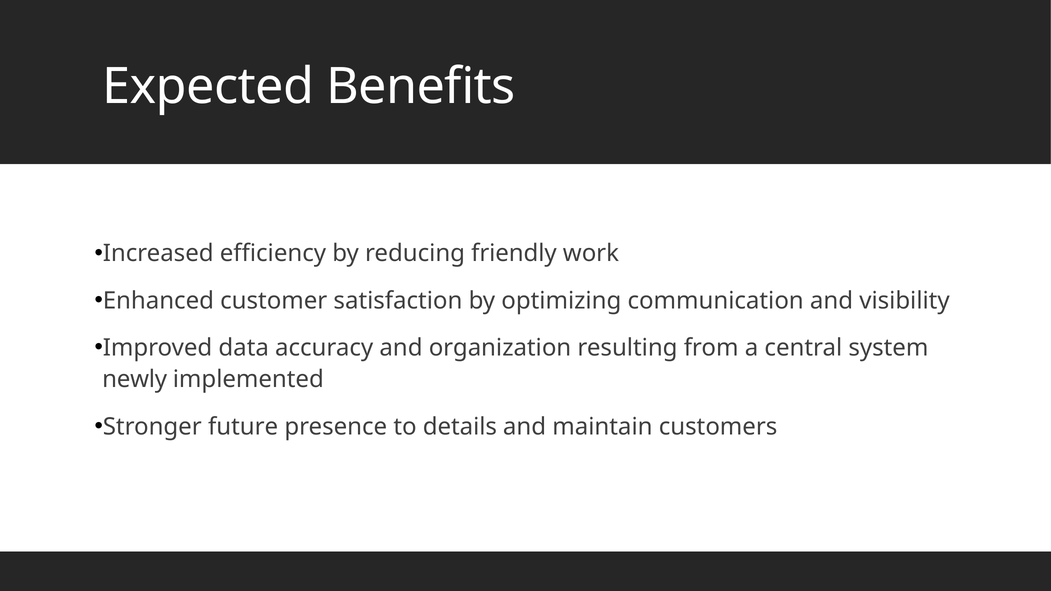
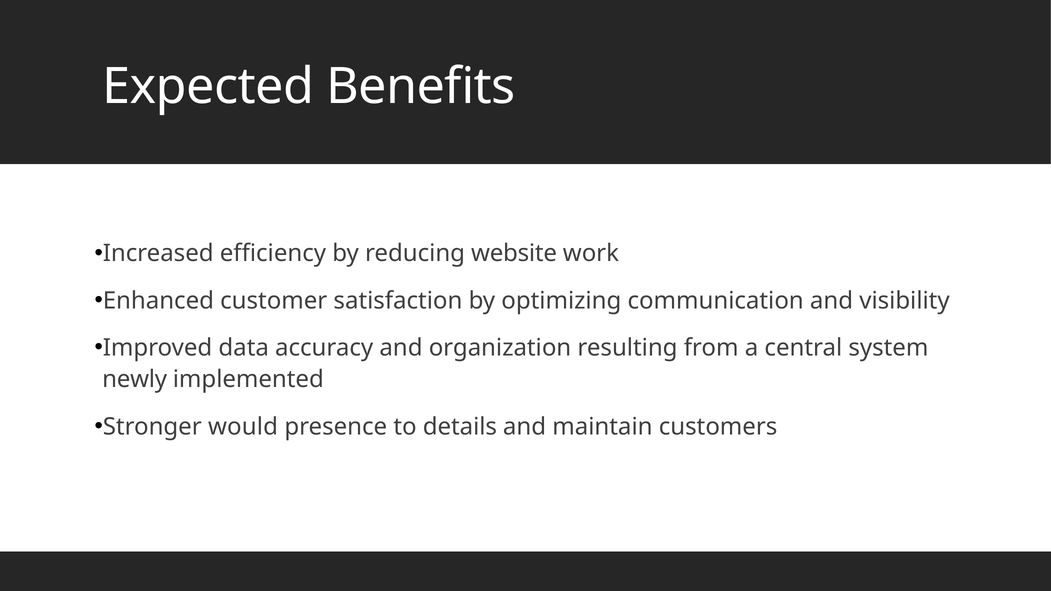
friendly: friendly -> website (514, 254)
future: future -> would (243, 427)
